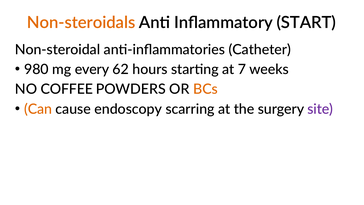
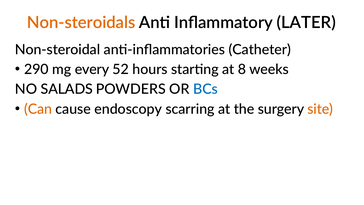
START: START -> LATER (306, 23)
980: 980 -> 290 (36, 69)
62: 62 -> 52 (121, 69)
7: 7 -> 8 (242, 69)
COFFEE: COFFEE -> SALADS (67, 89)
BCs colour: orange -> blue (205, 89)
site colour: purple -> orange (320, 109)
